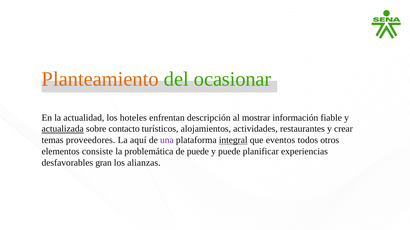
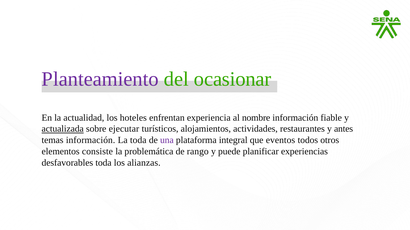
Planteamiento colour: orange -> purple (100, 79)
descripción: descripción -> experiencia (209, 118)
mostrar: mostrar -> nombre (256, 118)
contacto: contacto -> ejecutar (124, 129)
crear: crear -> antes (344, 129)
temas proveedores: proveedores -> información (91, 141)
La aquí: aquí -> toda (138, 141)
integral underline: present -> none (233, 141)
de puede: puede -> rango (198, 152)
desfavorables gran: gran -> toda (103, 163)
